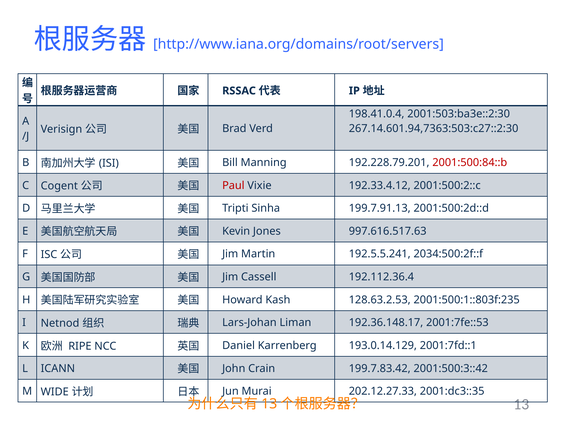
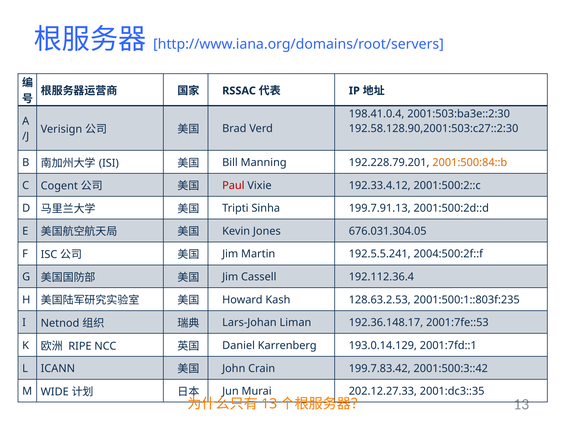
267.14.601.94,7363:503:c27::2:30: 267.14.601.94,7363:503:c27::2:30 -> 192.58.128.90,2001:503:c27::2:30 (434, 128)
2001:500:84::b colour: red -> orange (470, 162)
997.616.517.63: 997.616.517.63 -> 676.031.304.05 (388, 231)
2034:500:2f::f: 2034:500:2f::f -> 2004:500:2f::f (448, 254)
